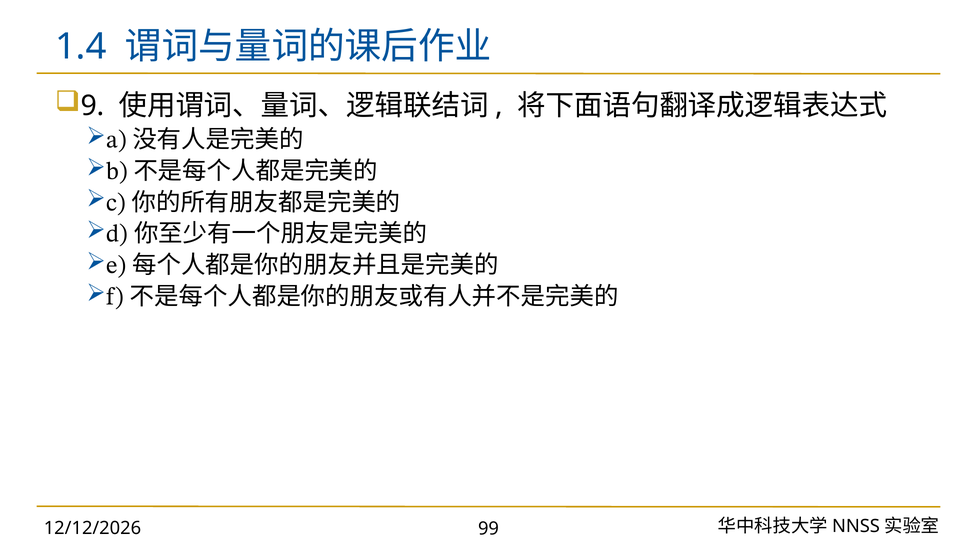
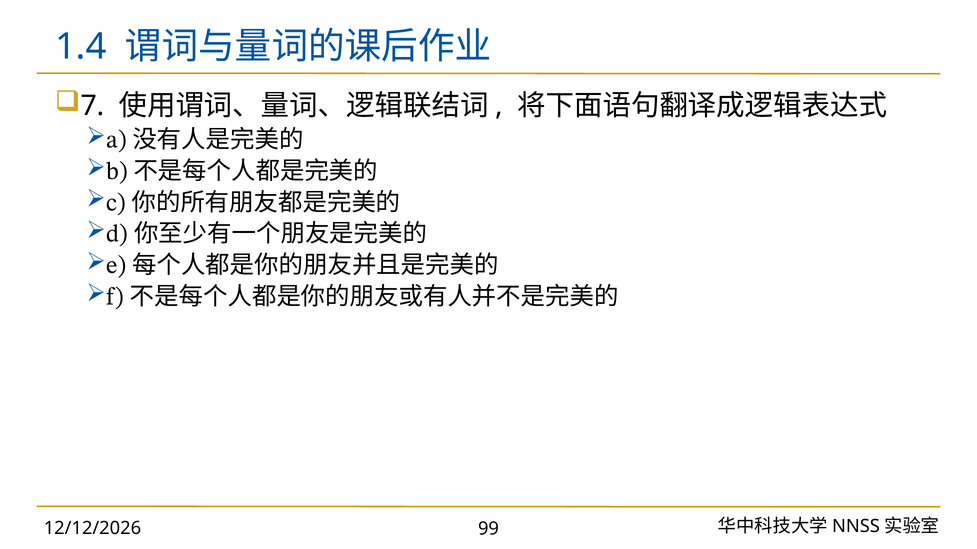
9: 9 -> 7 (92, 106)
